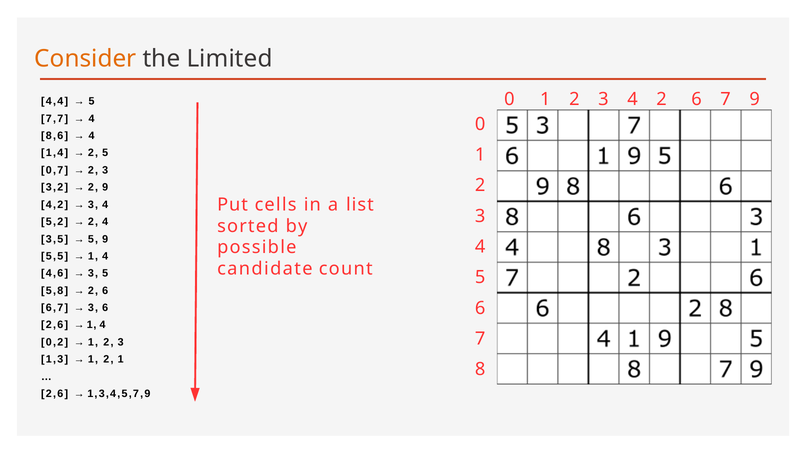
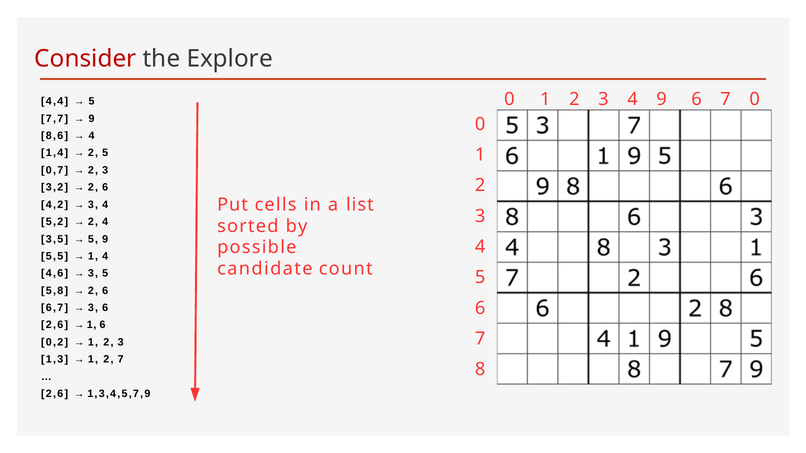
Consider colour: orange -> red (85, 59)
Limited: Limited -> Explore (230, 59)
4 2: 2 -> 9 (662, 99)
7 9: 9 -> 0 (755, 99)
4: 4 -> 9 (91, 119)
9: 9 -> 6 (105, 187)
4: 4 -> 6 (103, 325)
2 1: 1 -> 7 (121, 360)
